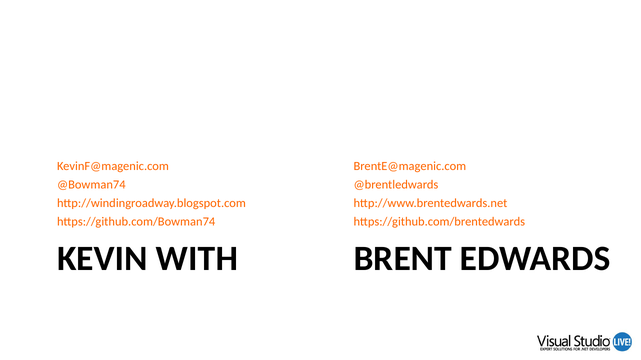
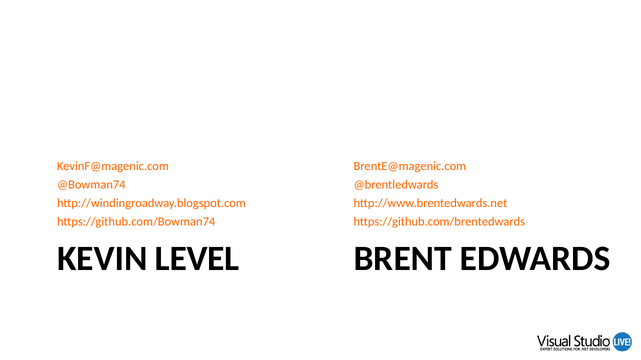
WITH: WITH -> LEVEL (197, 259)
